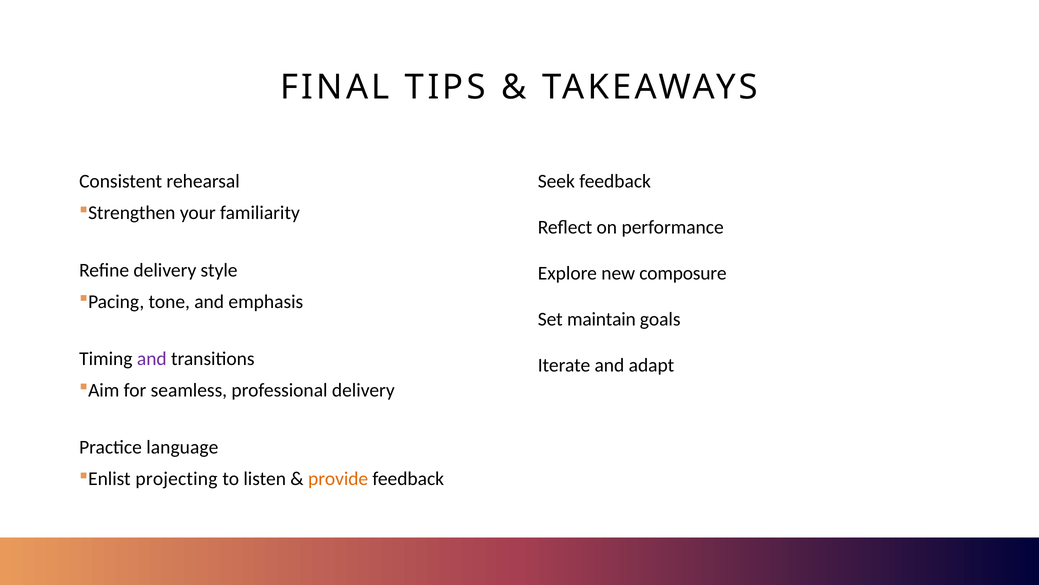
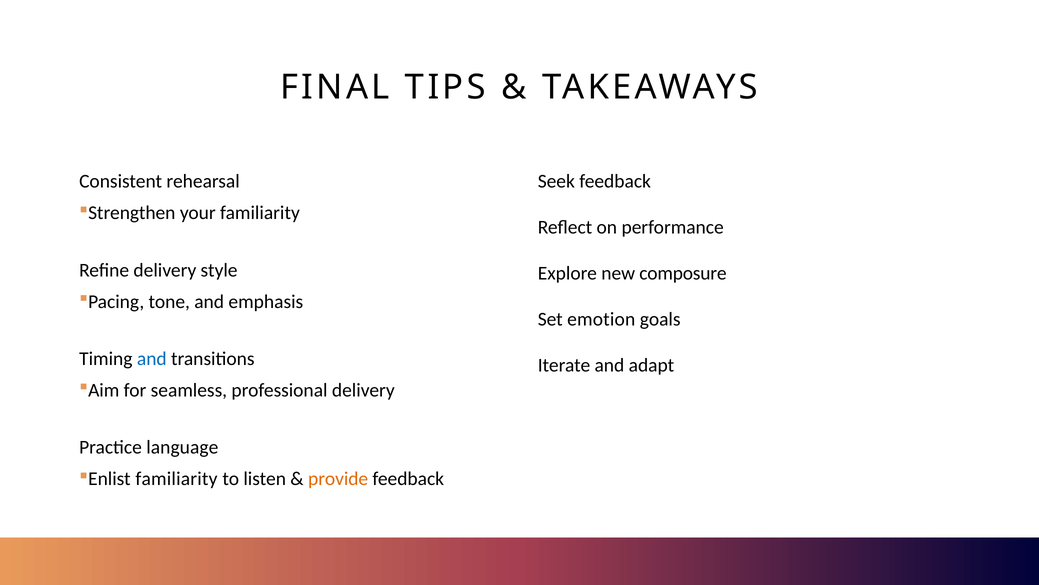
maintain: maintain -> emotion (601, 319)
and colour: purple -> blue (152, 358)
projecting: projecting -> familiarity (176, 479)
